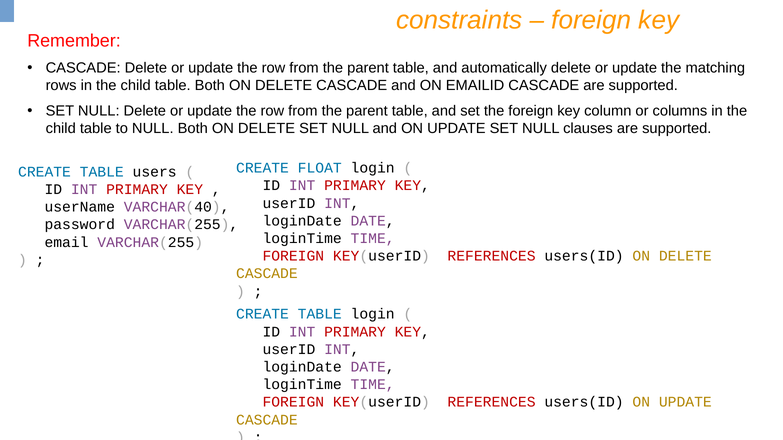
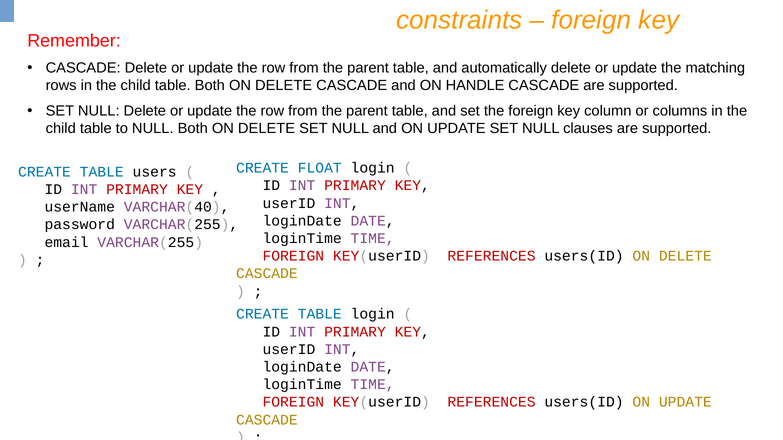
EMAILID: EMAILID -> HANDLE (475, 86)
